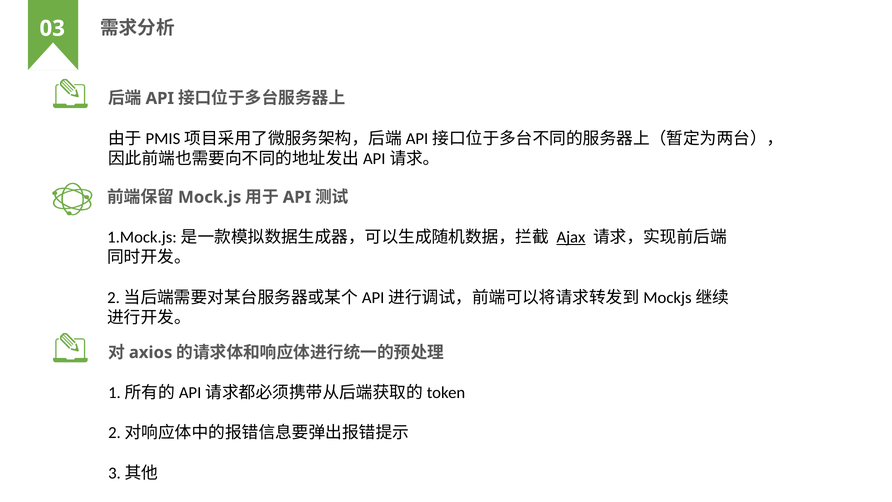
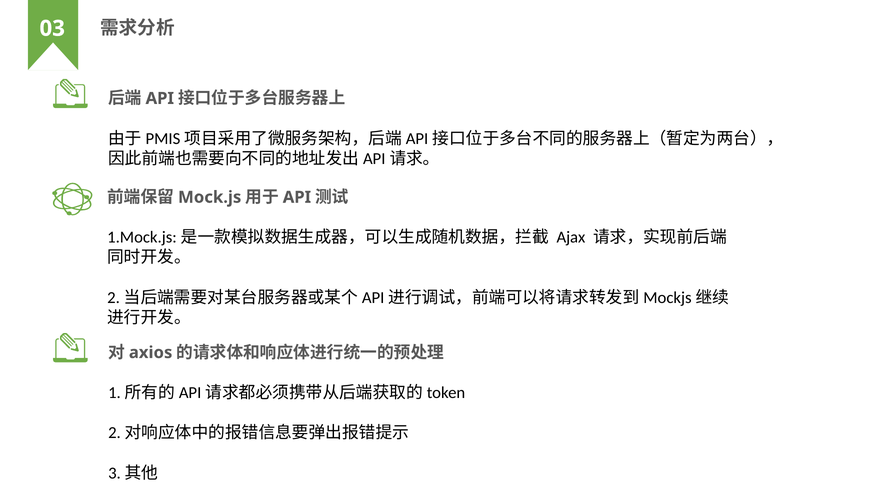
Ajax underline: present -> none (571, 237)
